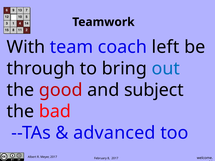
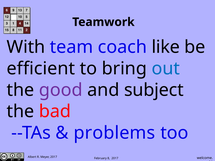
left: left -> like (166, 47)
through: through -> efficient (41, 69)
good colour: red -> purple (61, 90)
advanced: advanced -> problems (114, 133)
